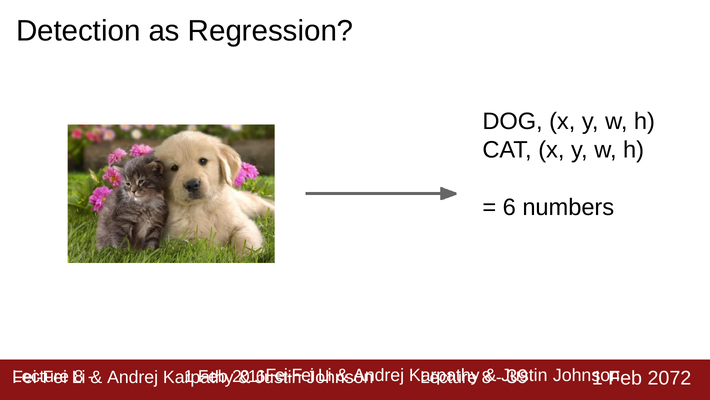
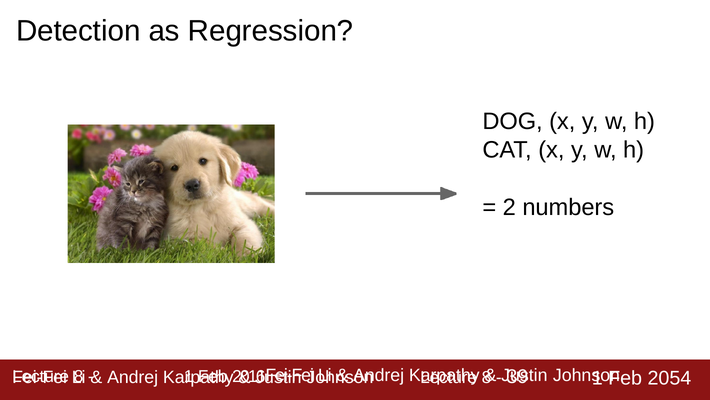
6: 6 -> 2 (509, 207)
2072: 2072 -> 2054 (669, 378)
